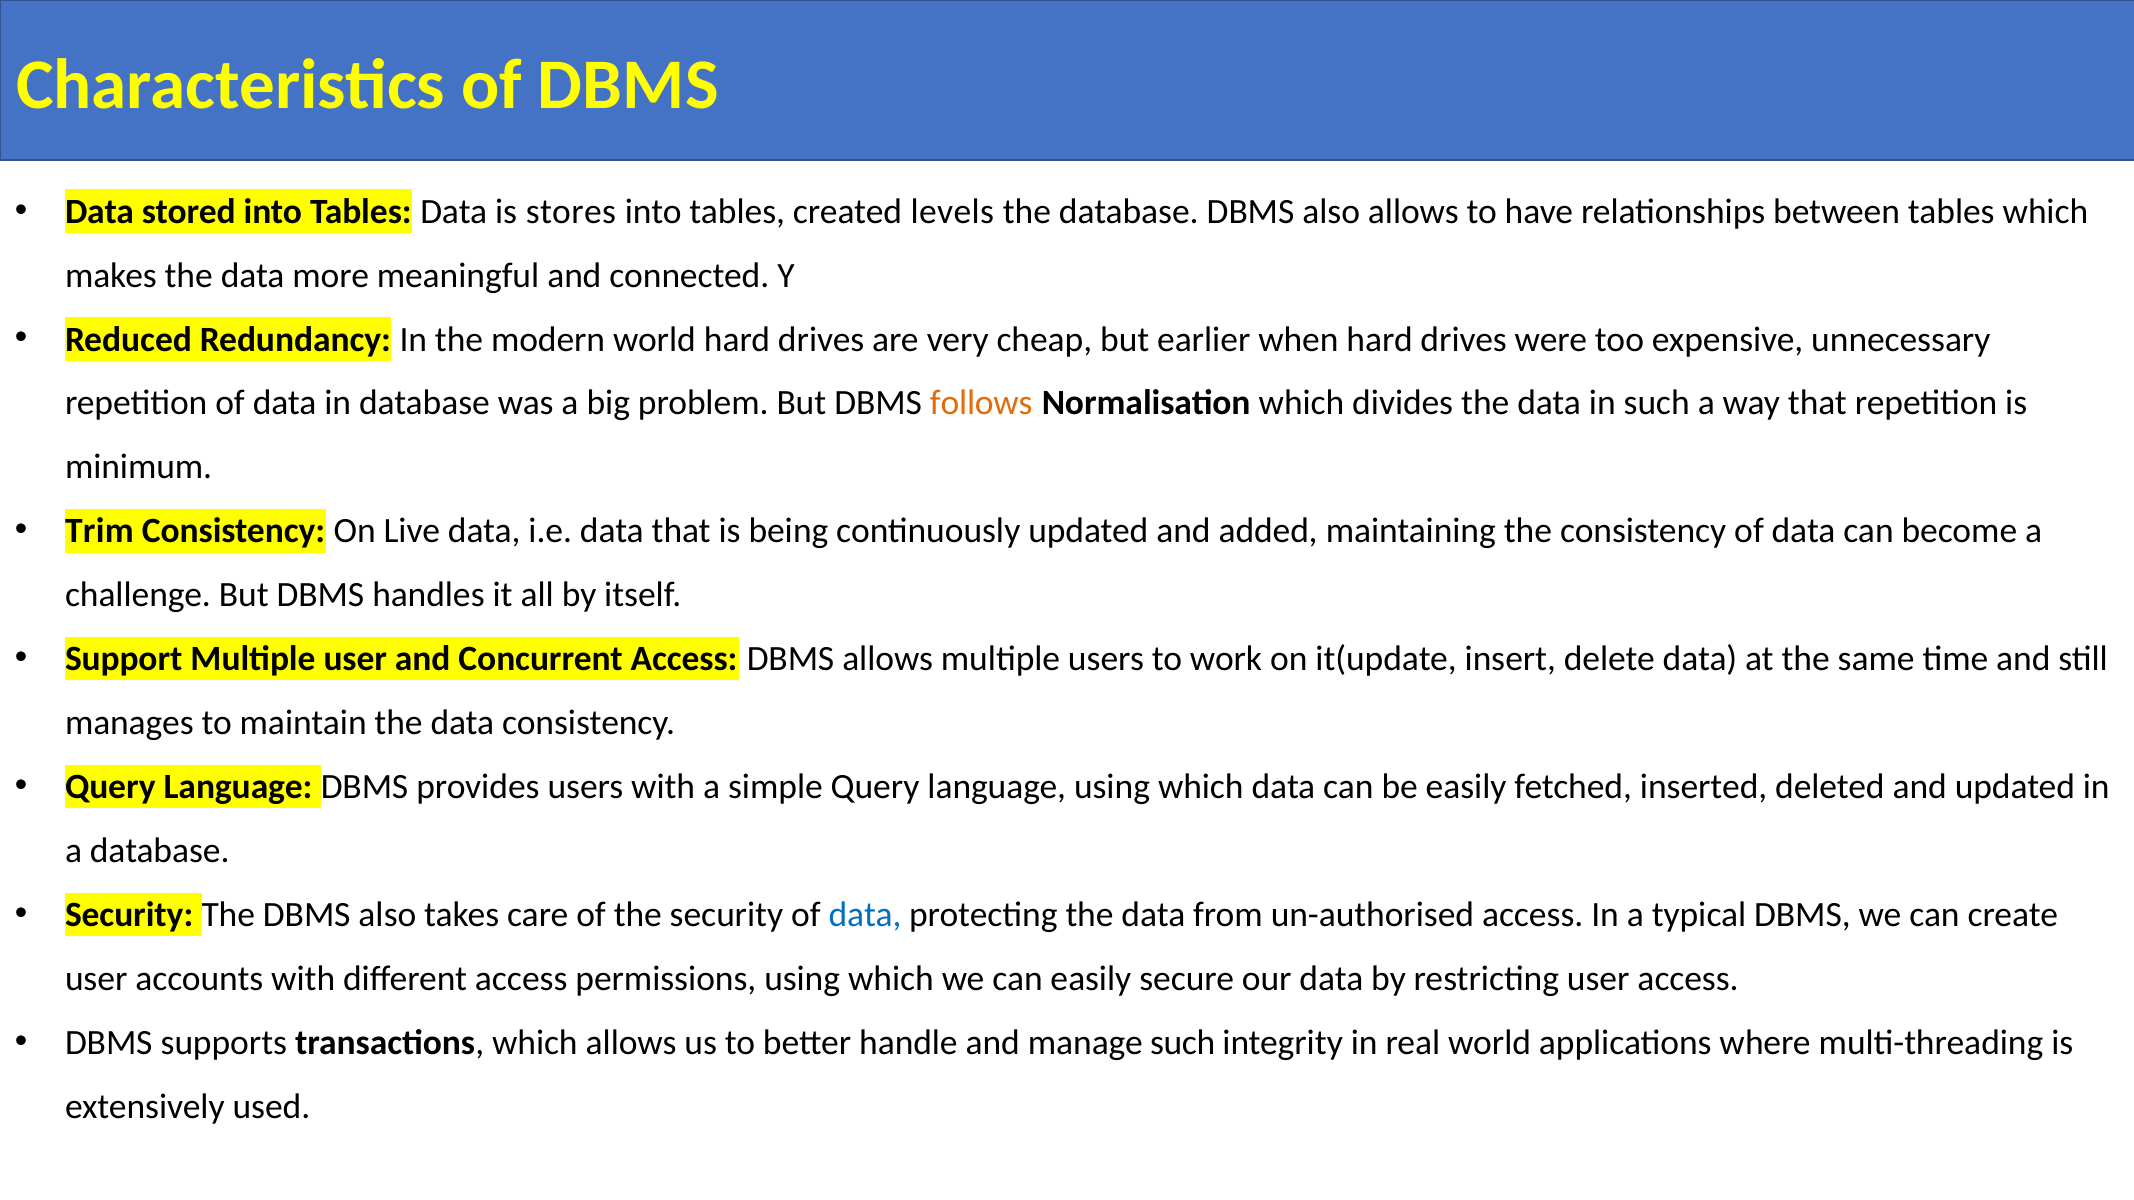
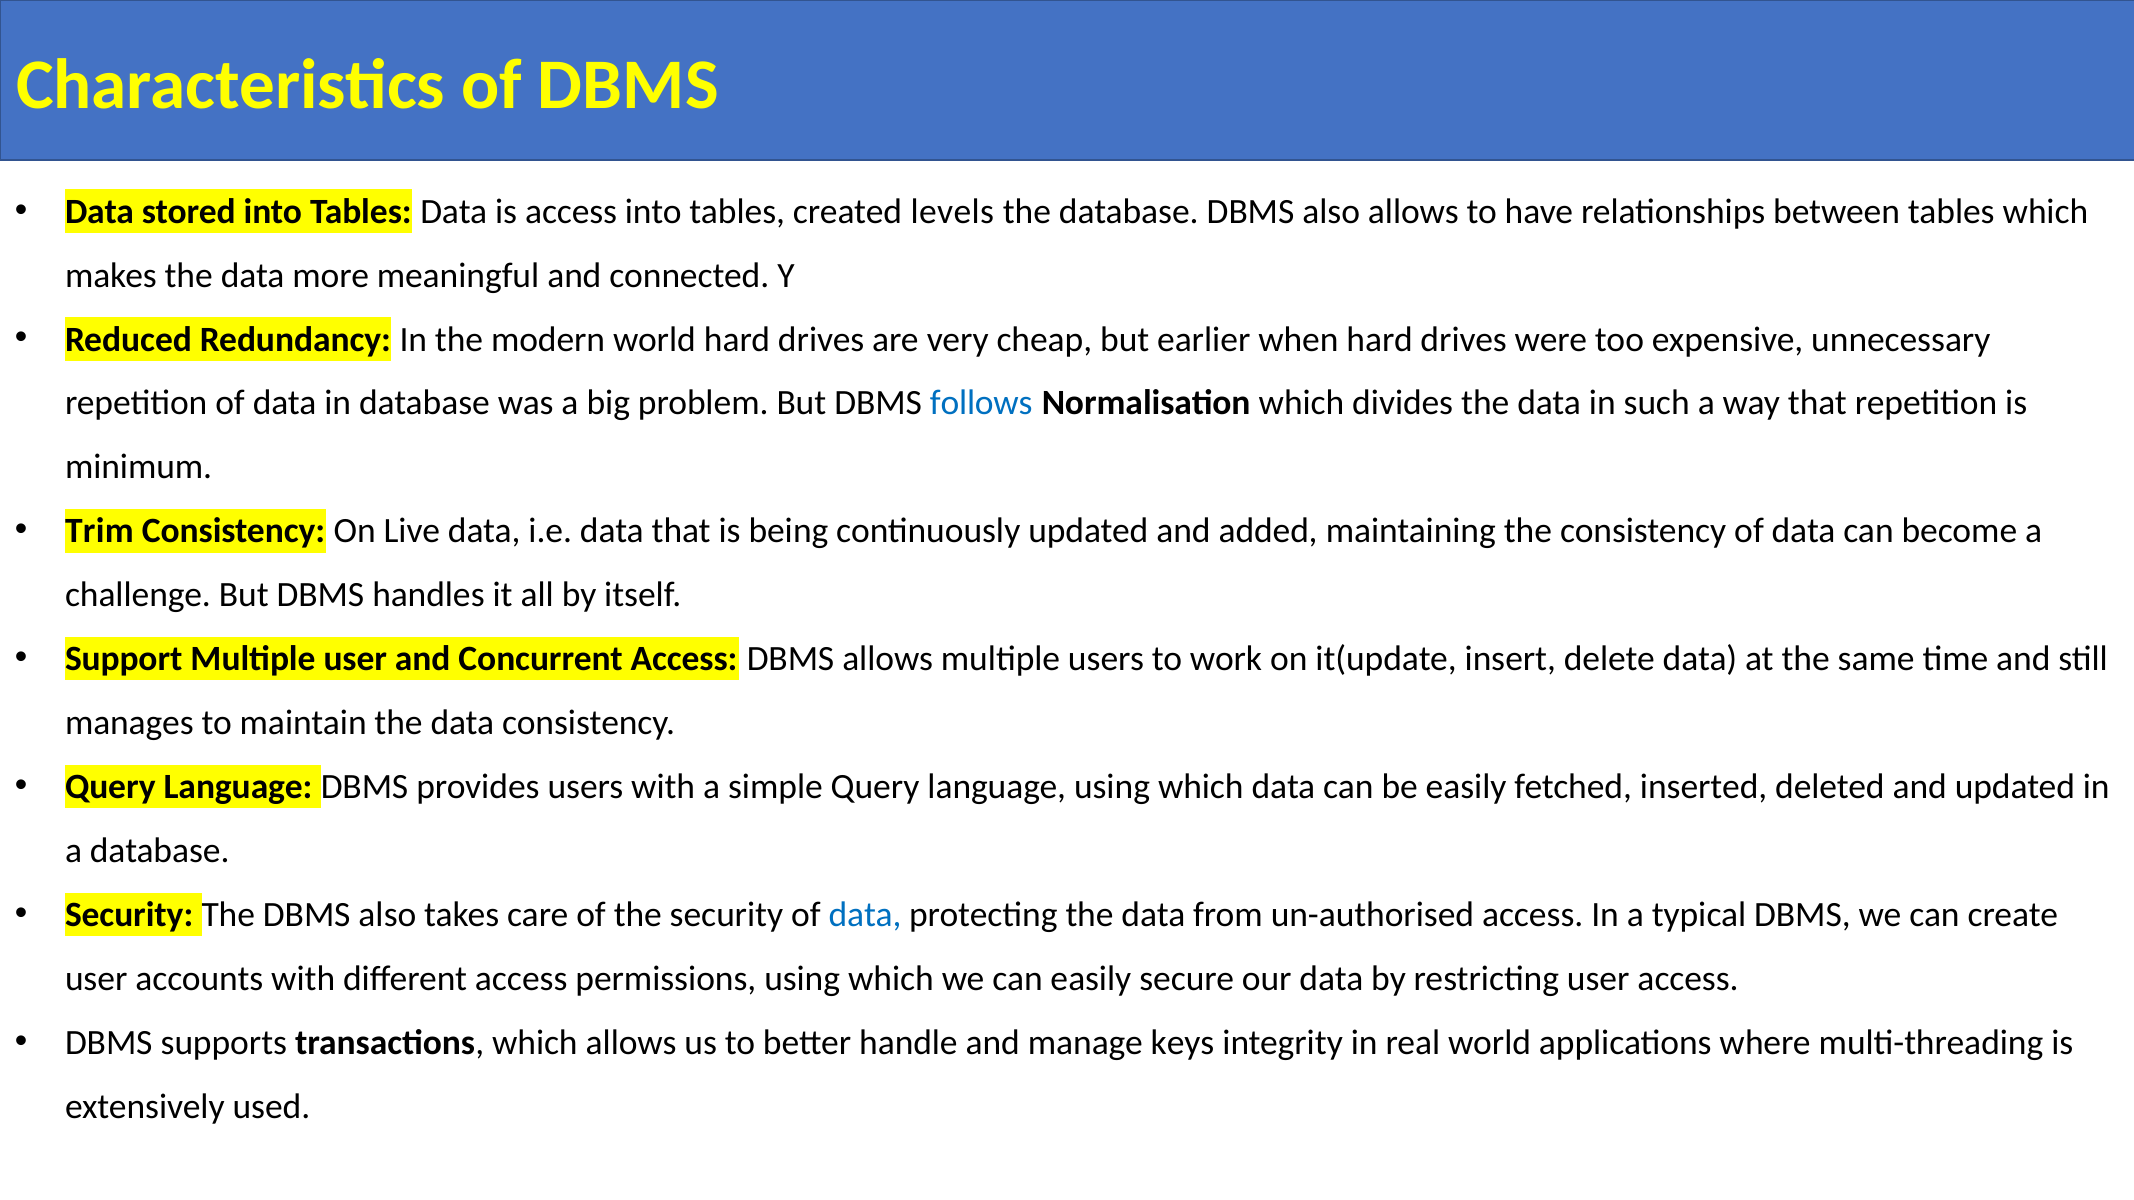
is stores: stores -> access (571, 212)
follows colour: orange -> blue (981, 403)
manage such: such -> keys (1183, 1043)
